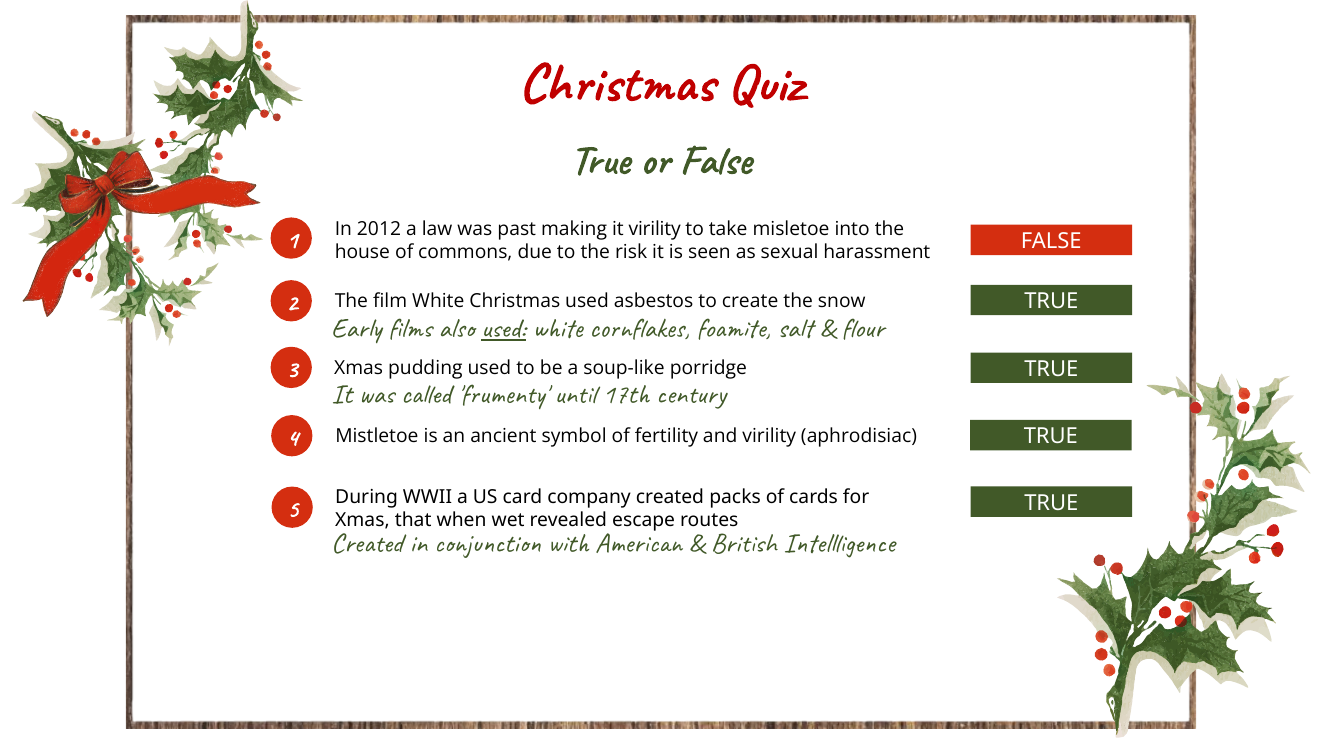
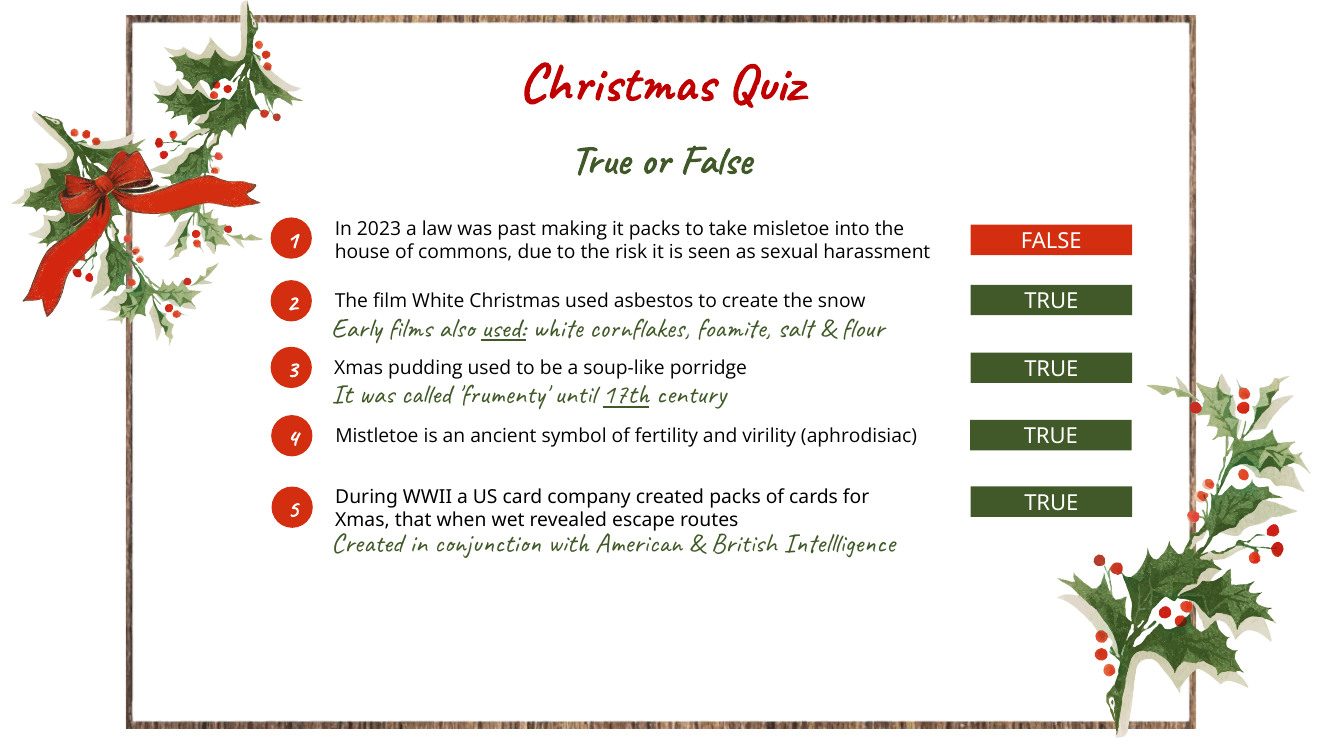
2012: 2012 -> 2023 (379, 229)
it virility: virility -> packs (655, 229)
17th underline: none -> present (626, 395)
